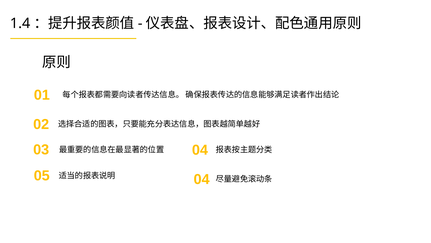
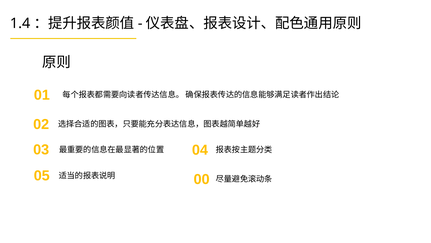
05 04: 04 -> 00 (202, 179)
